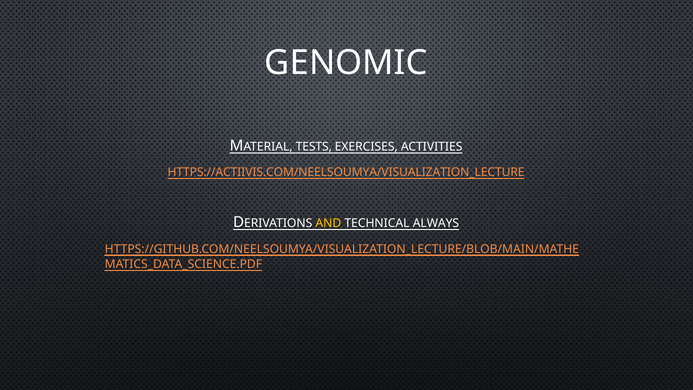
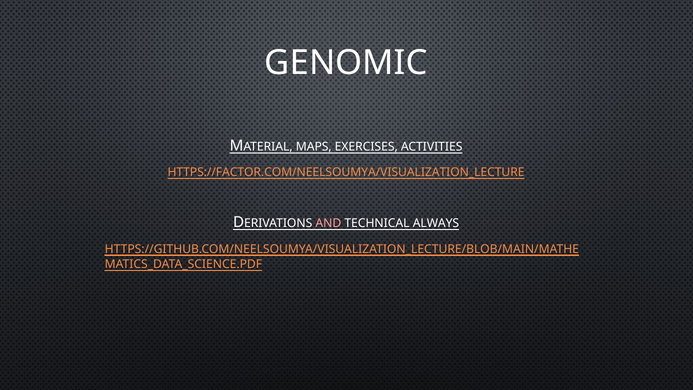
TESTS: TESTS -> MAPS (314, 147)
HTTPS://ACTIIVIS.COM/NEELSOUMYA/VISUALIZATION_LECTURE: HTTPS://ACTIIVIS.COM/NEELSOUMYA/VISUALIZATION_LECTURE -> HTTPS://FACTOR.COM/NEELSOUMYA/VISUALIZATION_LECTURE (346, 172)
AND colour: yellow -> pink (328, 223)
